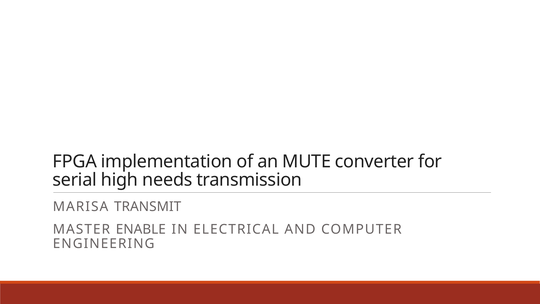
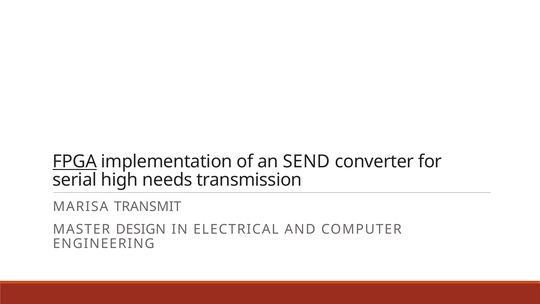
FPGA underline: none -> present (75, 162)
MUTE: MUTE -> SEND (306, 162)
ENABLE: ENABLE -> DESIGN (141, 229)
